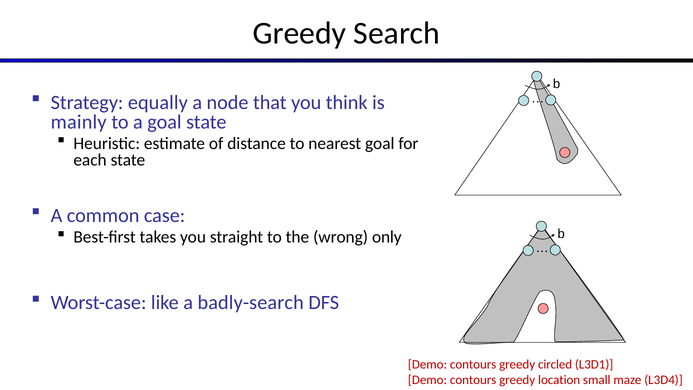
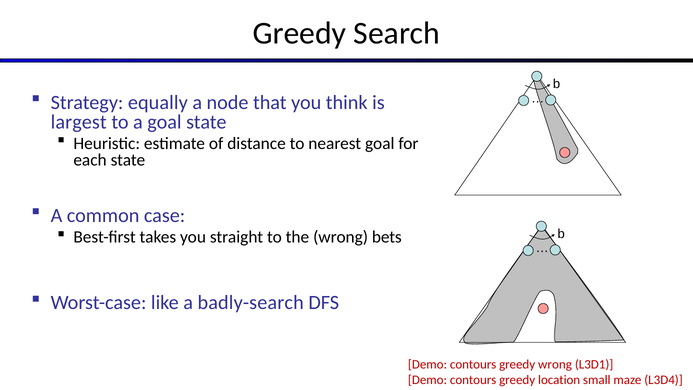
mainly: mainly -> largest (79, 122)
only: only -> bets (387, 237)
greedy circled: circled -> wrong (555, 364)
